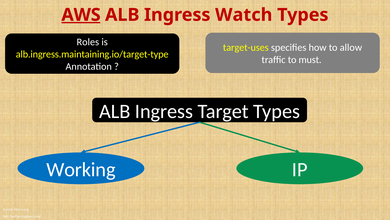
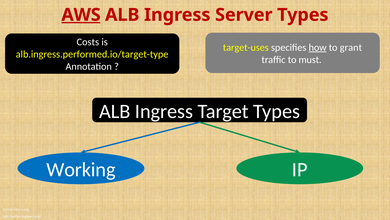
Watch: Watch -> Server (244, 15)
Roles: Roles -> Costs (88, 42)
how underline: none -> present (318, 47)
allow: allow -> grant (351, 47)
alb.ingress.maintaining.io/target-type: alb.ingress.maintaining.io/target-type -> alb.ingress.performed.io/target-type (92, 54)
